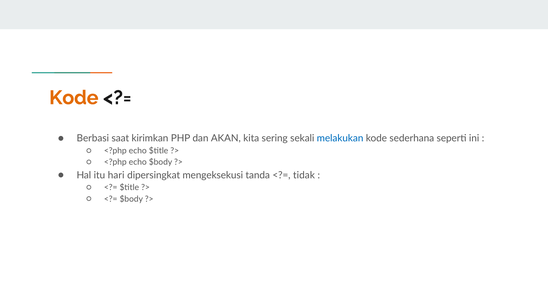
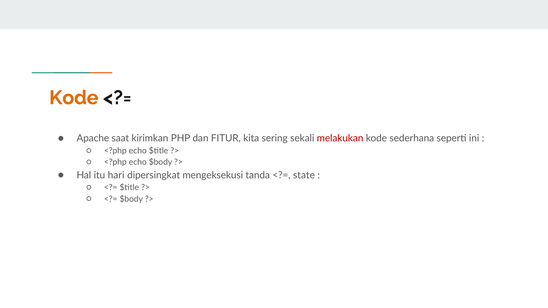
Berbasi: Berbasi -> Apache (93, 138)
AKAN: AKAN -> FITUR (226, 138)
melakukan colour: blue -> red (340, 138)
tidak: tidak -> state (304, 175)
